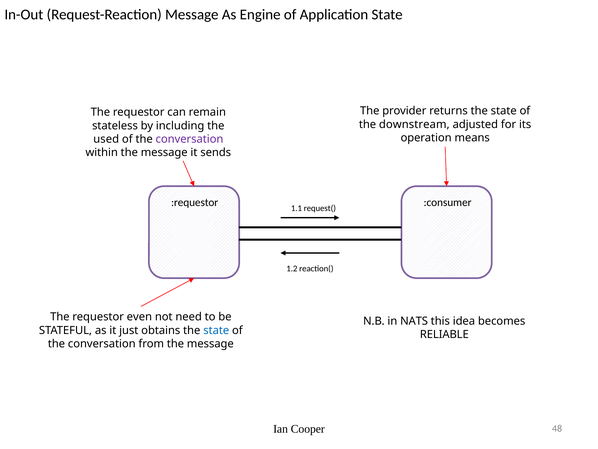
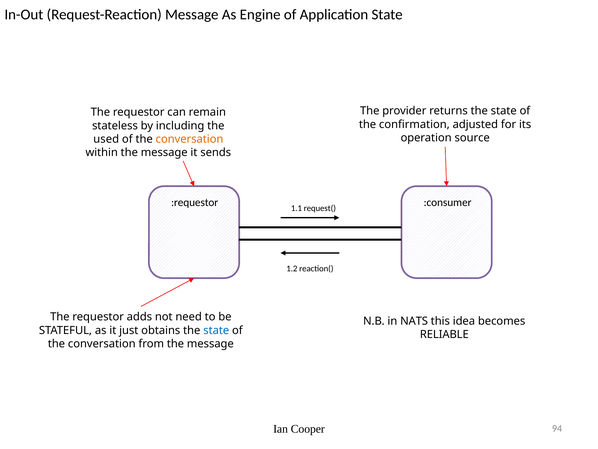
downstream: downstream -> confirmation (414, 124)
means: means -> source (472, 138)
conversation colour: purple -> orange (189, 139)
even: even -> adds (139, 317)
48: 48 -> 94 (557, 428)
